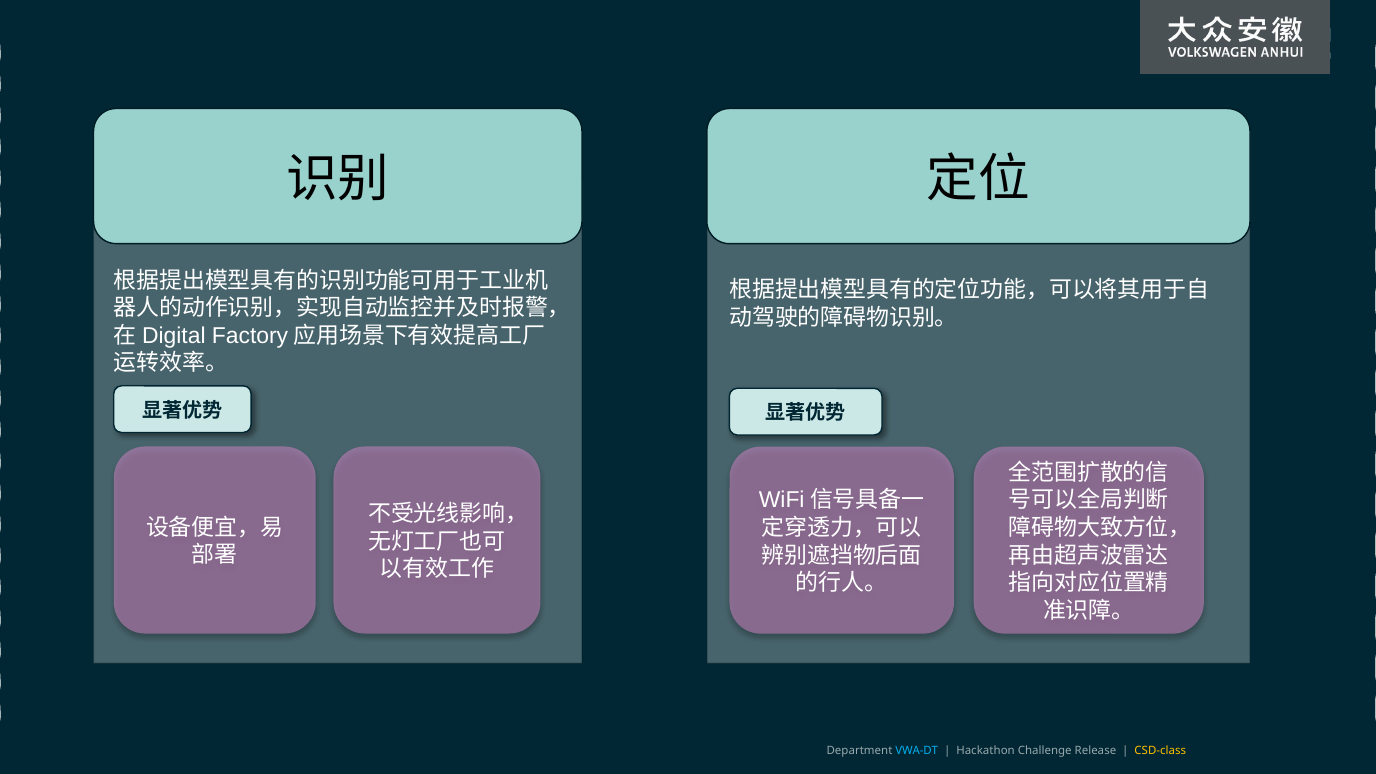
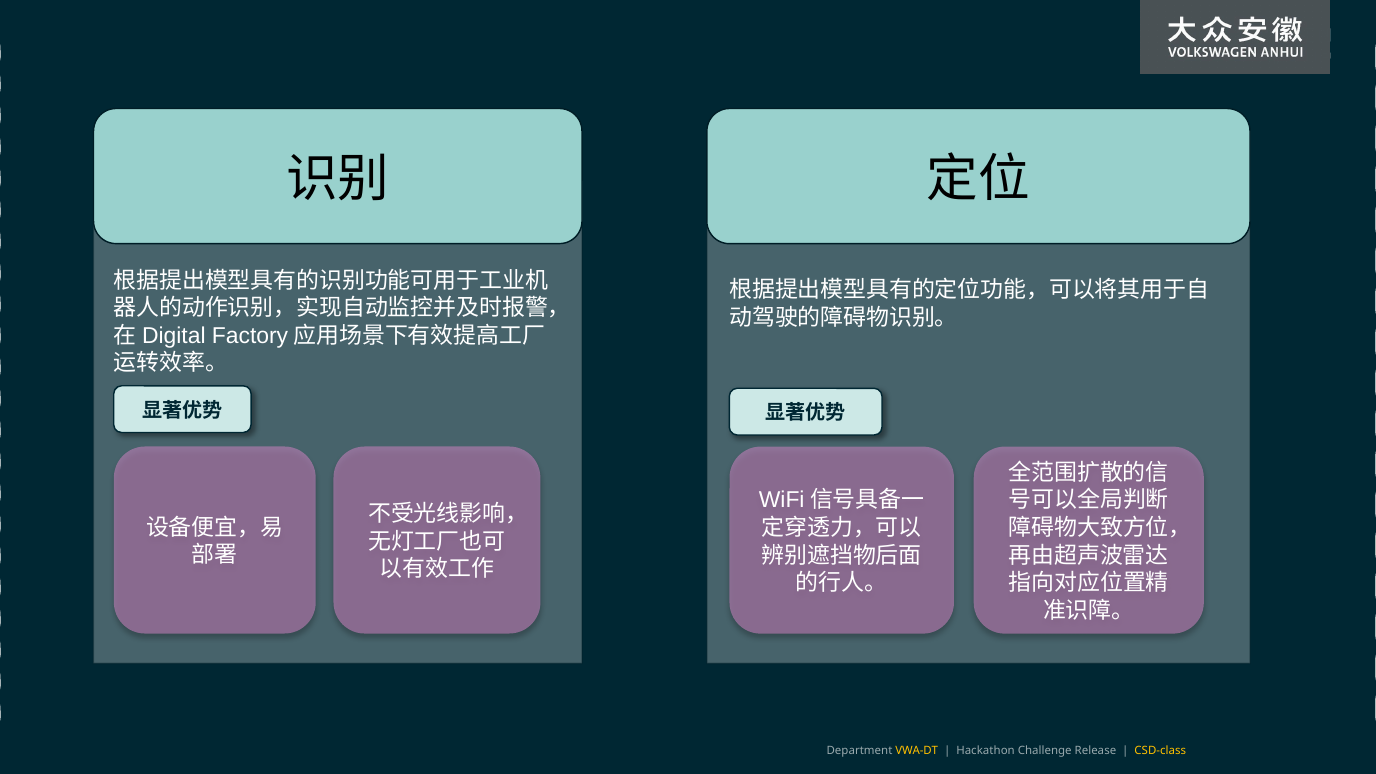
VWA-DT colour: light blue -> yellow (917, 751)
